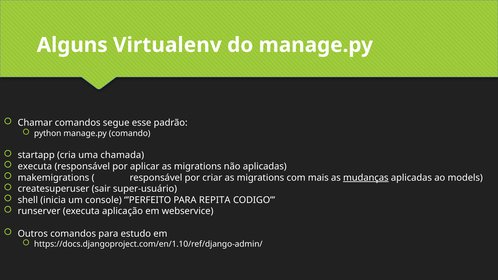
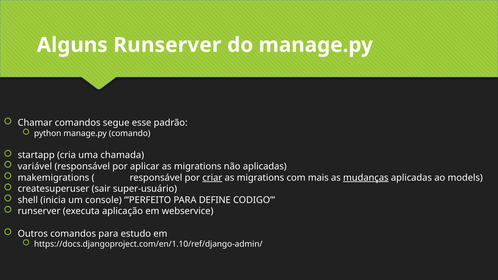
Alguns Virtualenv: Virtualenv -> Runserver (167, 45)
executa: executa -> variável (35, 166)
criar underline: none -> present (212, 178)
REPITA: REPITA -> DEFINE (215, 200)
